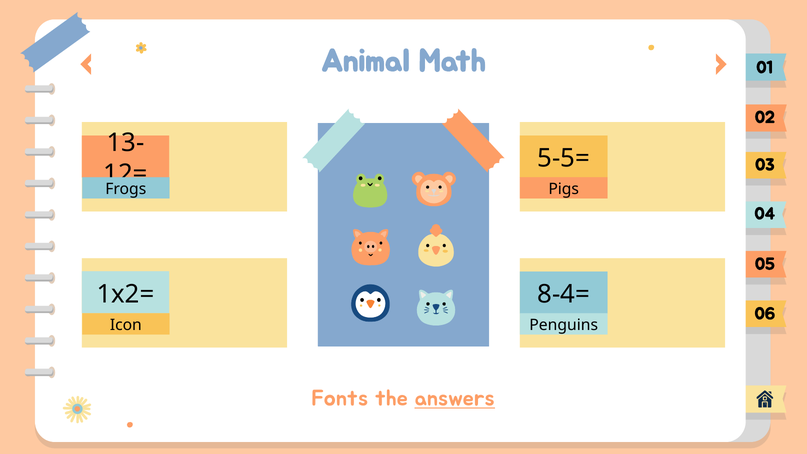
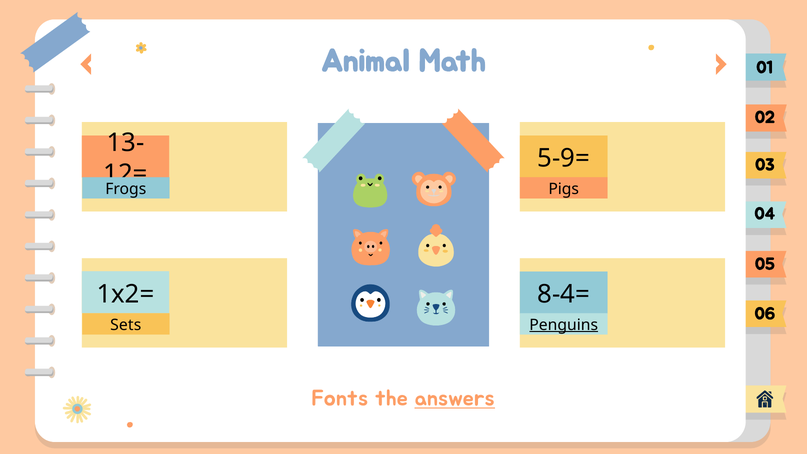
5-5=: 5-5= -> 5-9= (564, 158)
Icon: Icon -> Sets (126, 325)
Penguins underline: none -> present (564, 325)
